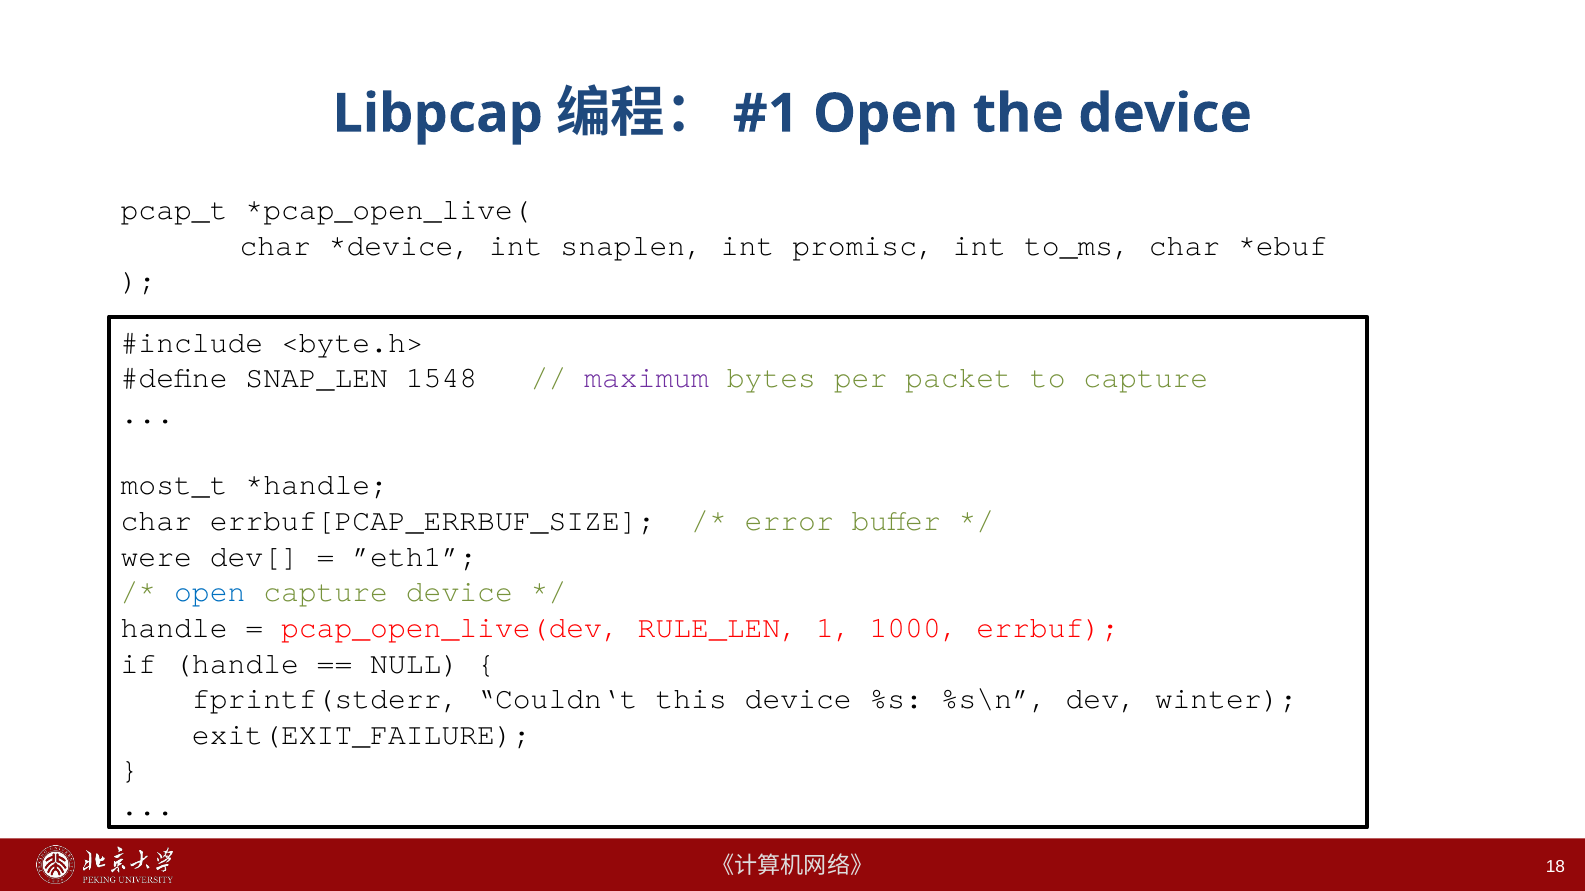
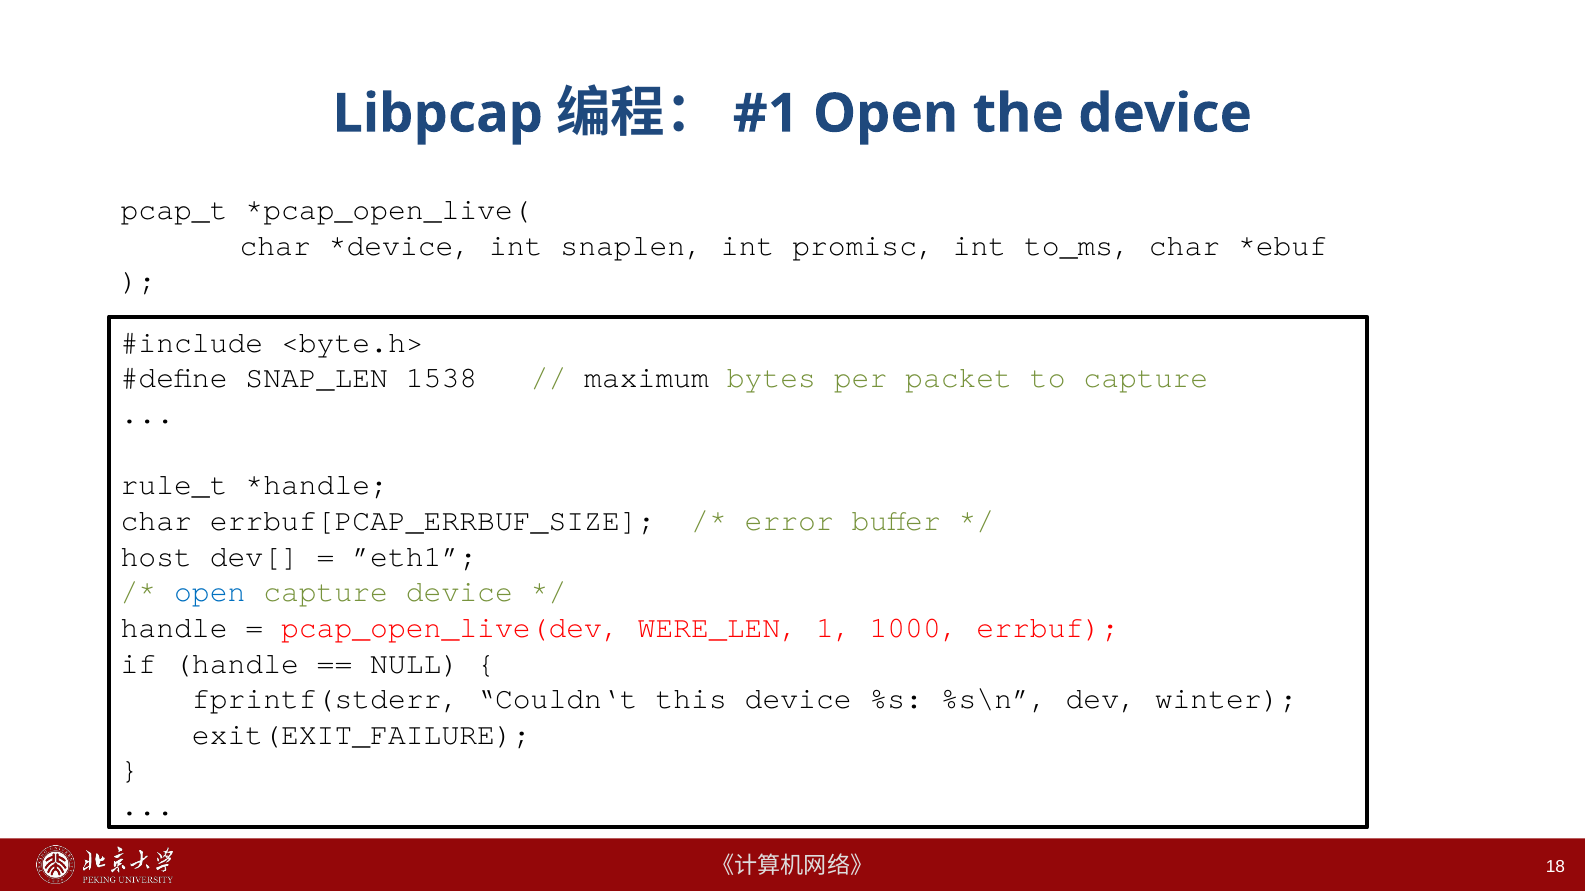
1548: 1548 -> 1538 (442, 378)
maximum colour: purple -> black (647, 378)
most_t: most_t -> rule_t (174, 485)
were: were -> host (156, 557)
RULE_LEN: RULE_LEN -> WERE_LEN (718, 628)
